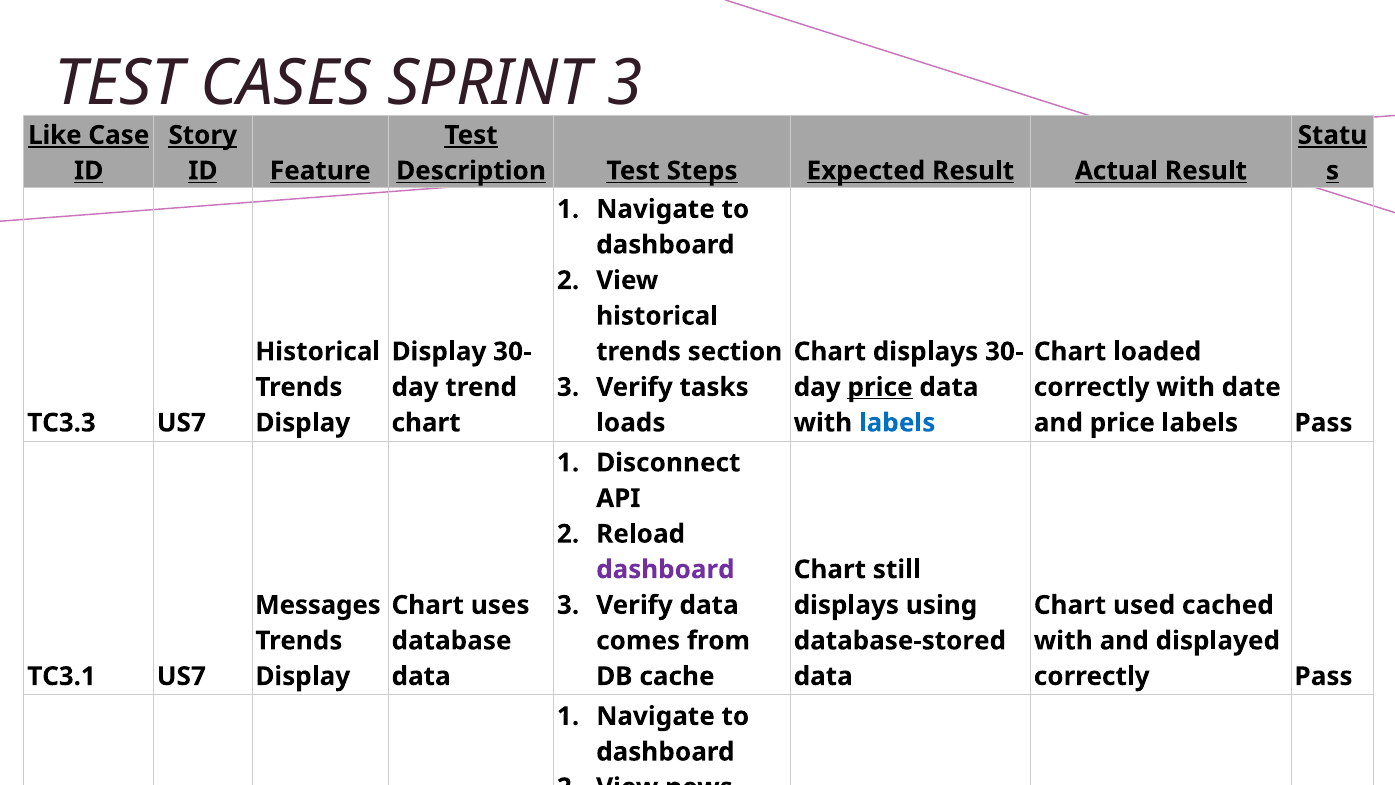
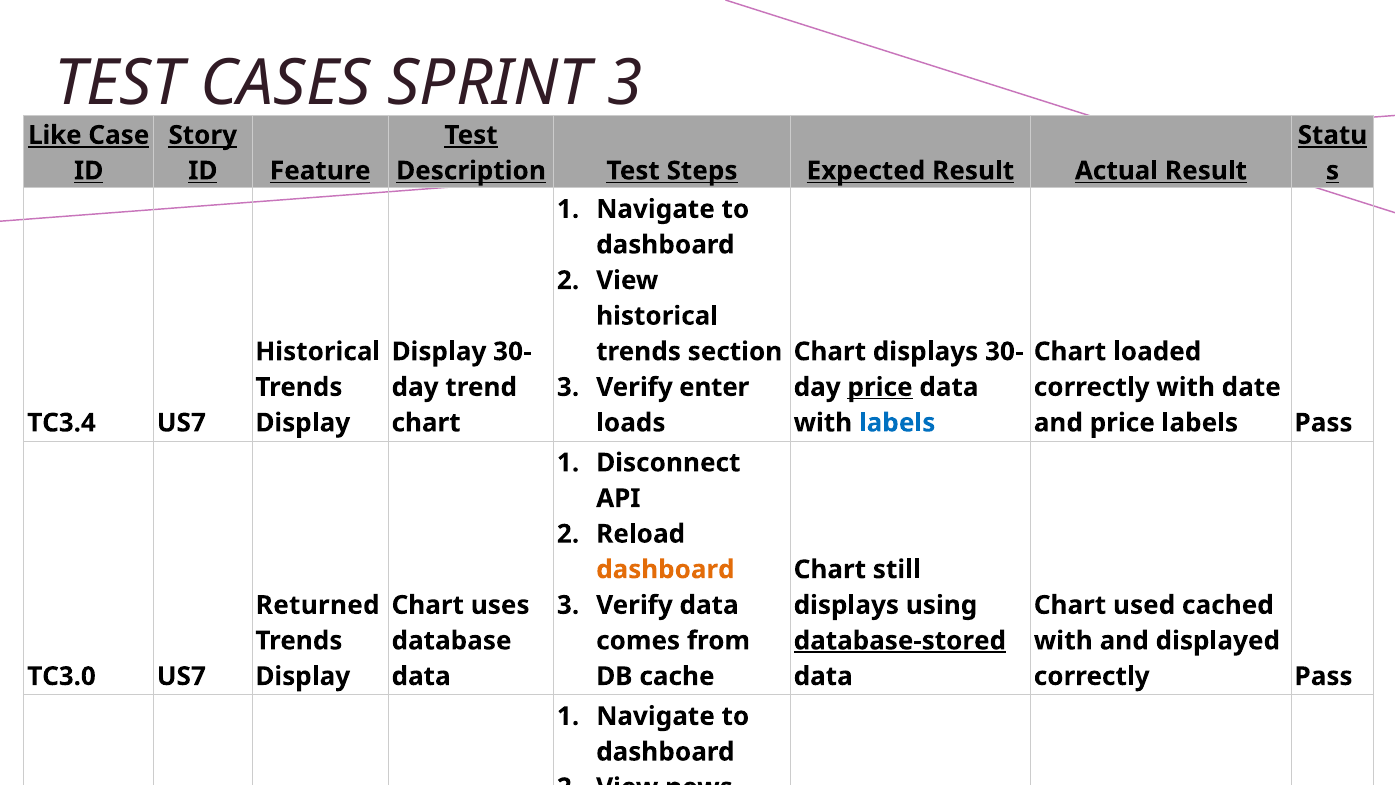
tasks: tasks -> enter (714, 387)
TC3.3: TC3.3 -> TC3.4 (61, 423)
dashboard colour: purple -> orange (665, 569)
Messages: Messages -> Returned (318, 605)
database-stored underline: none -> present (900, 641)
TC3.1: TC3.1 -> TC3.0 (61, 676)
